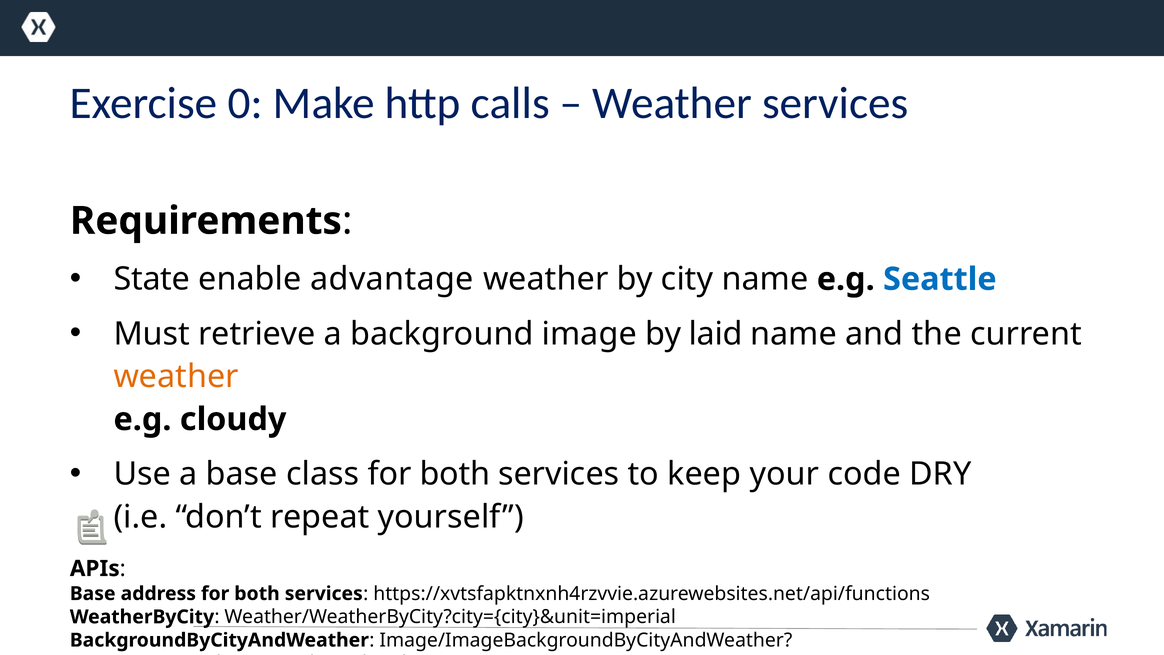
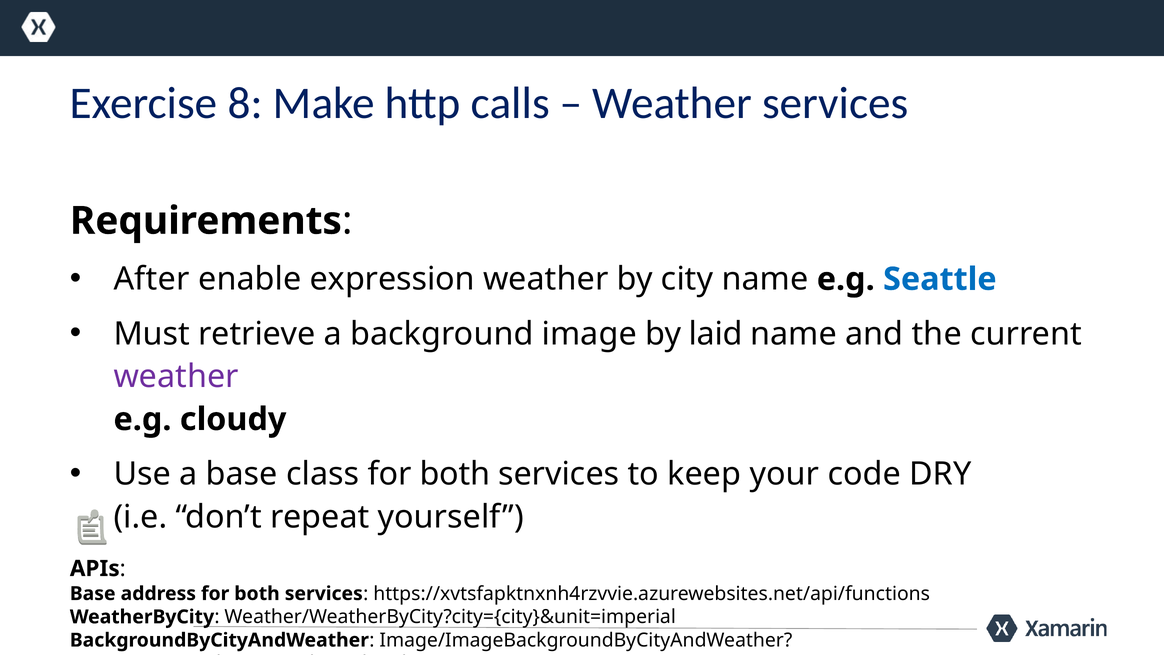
0: 0 -> 8 (245, 103)
State: State -> After (152, 279)
advantage: advantage -> expression (392, 279)
weather colour: orange -> purple (176, 377)
